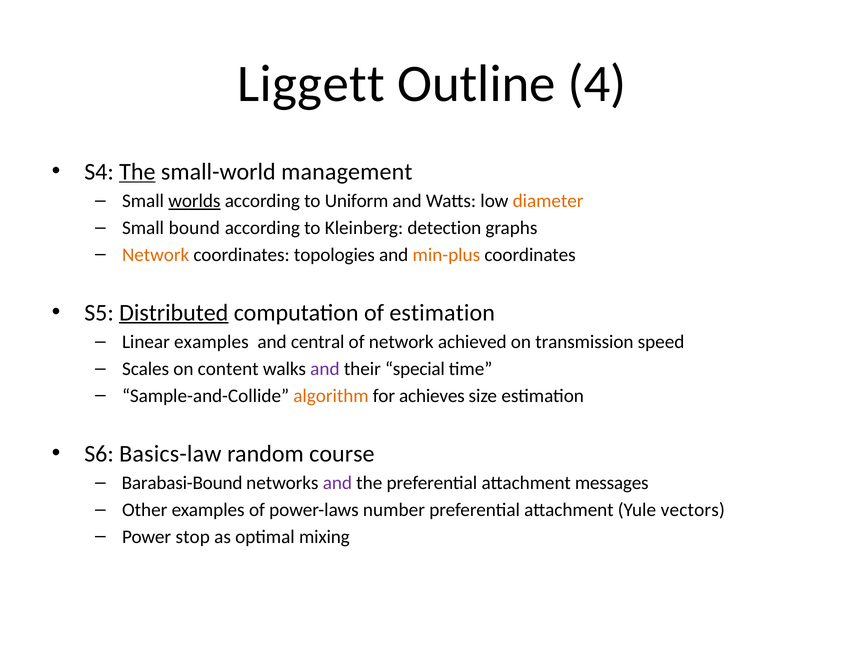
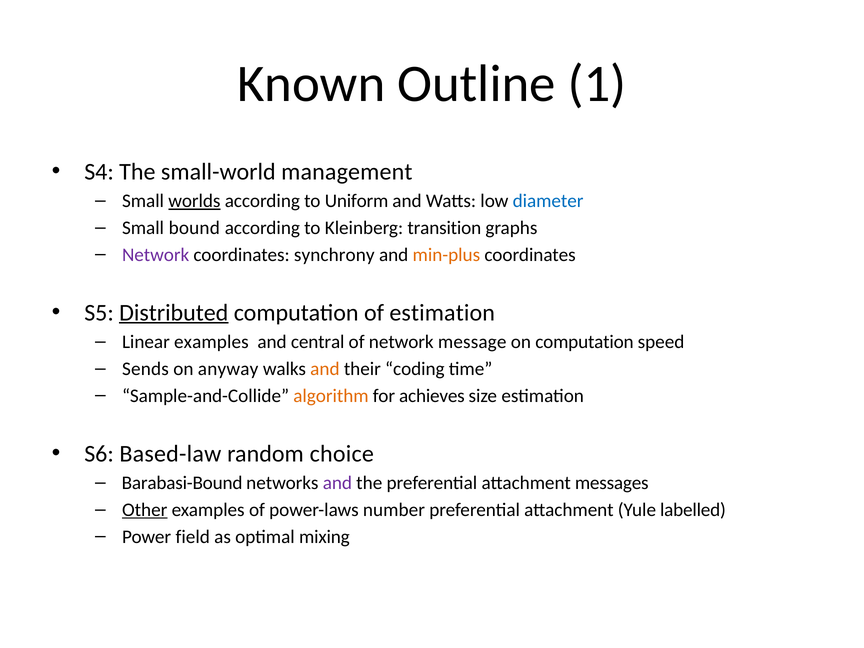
Liggett: Liggett -> Known (311, 84)
4: 4 -> 1 (597, 84)
The underline: present -> none (137, 172)
diameter colour: orange -> blue (548, 201)
detection: detection -> transition (444, 228)
Network colour: orange -> purple (156, 255)
topologies: topologies -> synchrony (334, 255)
achieved: achieved -> message (472, 342)
on transmission: transmission -> computation (584, 342)
Scales: Scales -> Sends (145, 369)
content: content -> anyway (228, 369)
and colour: purple -> orange (325, 369)
special: special -> coding (415, 369)
Basics-law: Basics-law -> Based-law (170, 454)
course: course -> choice (342, 454)
Other underline: none -> present (145, 510)
vectors: vectors -> labelled (693, 510)
stop: stop -> field (193, 537)
